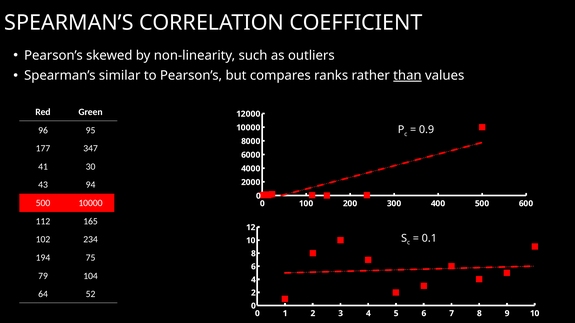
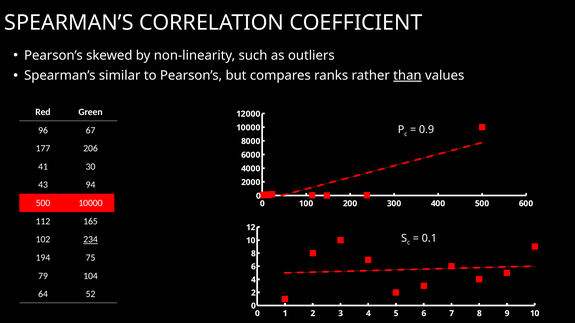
95: 95 -> 67 (91, 130)
347: 347 -> 206 (91, 149)
234 underline: none -> present (91, 240)
